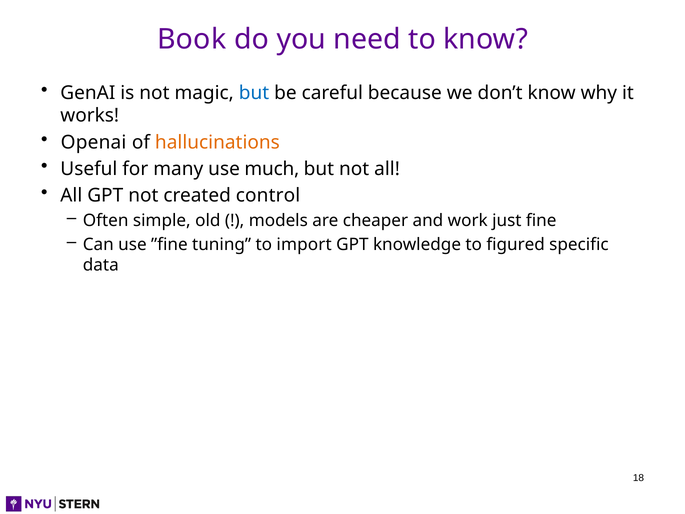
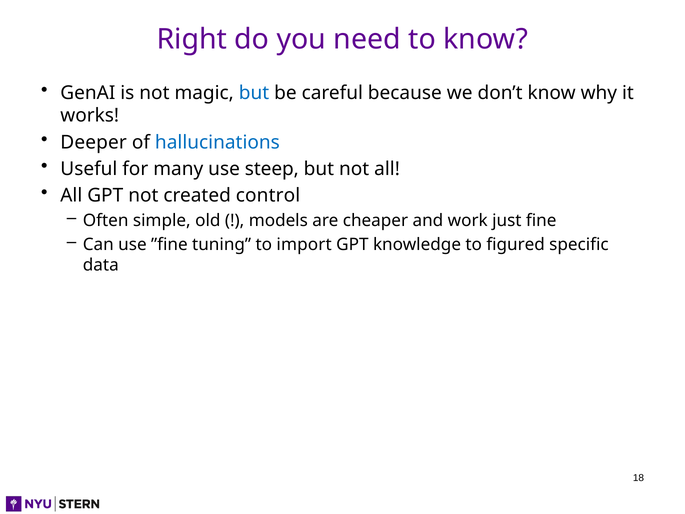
Book: Book -> Right (192, 40)
Openai: Openai -> Deeper (94, 142)
hallucinations colour: orange -> blue (217, 142)
much: much -> steep (272, 169)
